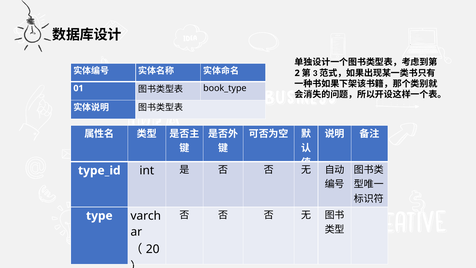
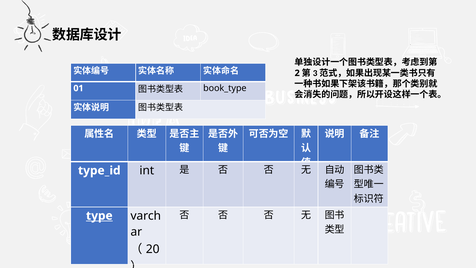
type underline: none -> present (99, 216)
